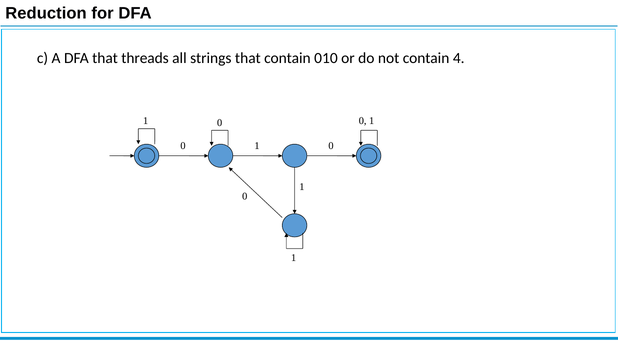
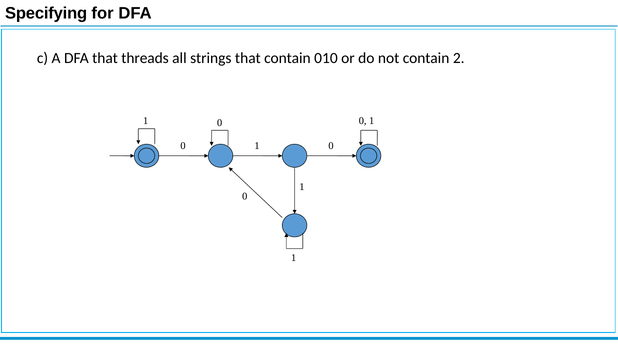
Reduction: Reduction -> Specifying (46, 13)
4: 4 -> 2 (459, 58)
